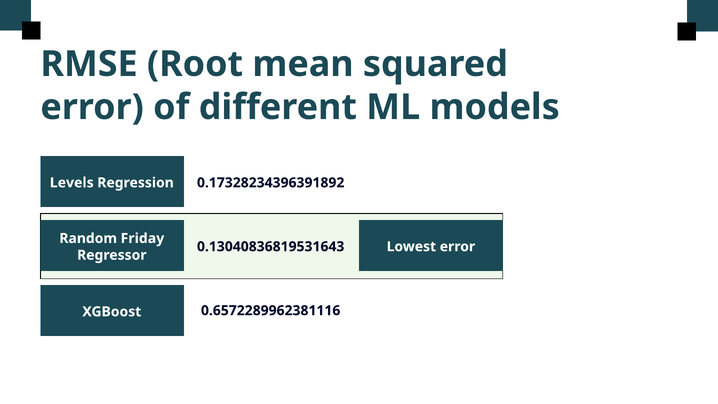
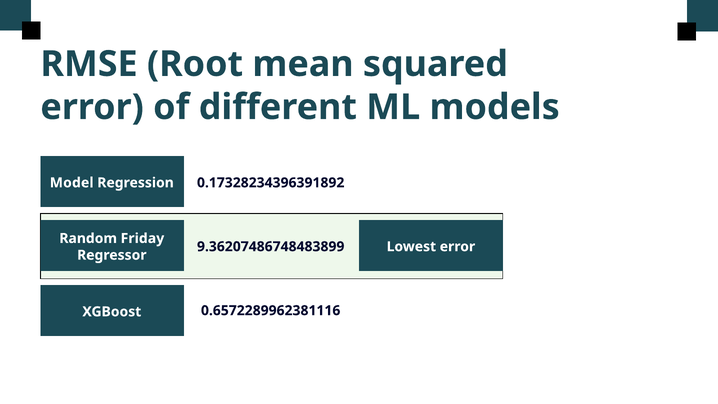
Levels: Levels -> Model (72, 183)
0.13040836819531643: 0.13040836819531643 -> 9.36207486748483899 (271, 247)
